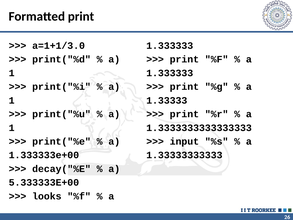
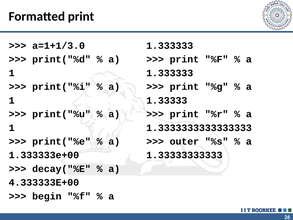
input: input -> outer (184, 141)
5.333333E+00: 5.333333E+00 -> 4.333333E+00 (44, 182)
looks: looks -> begin (47, 196)
